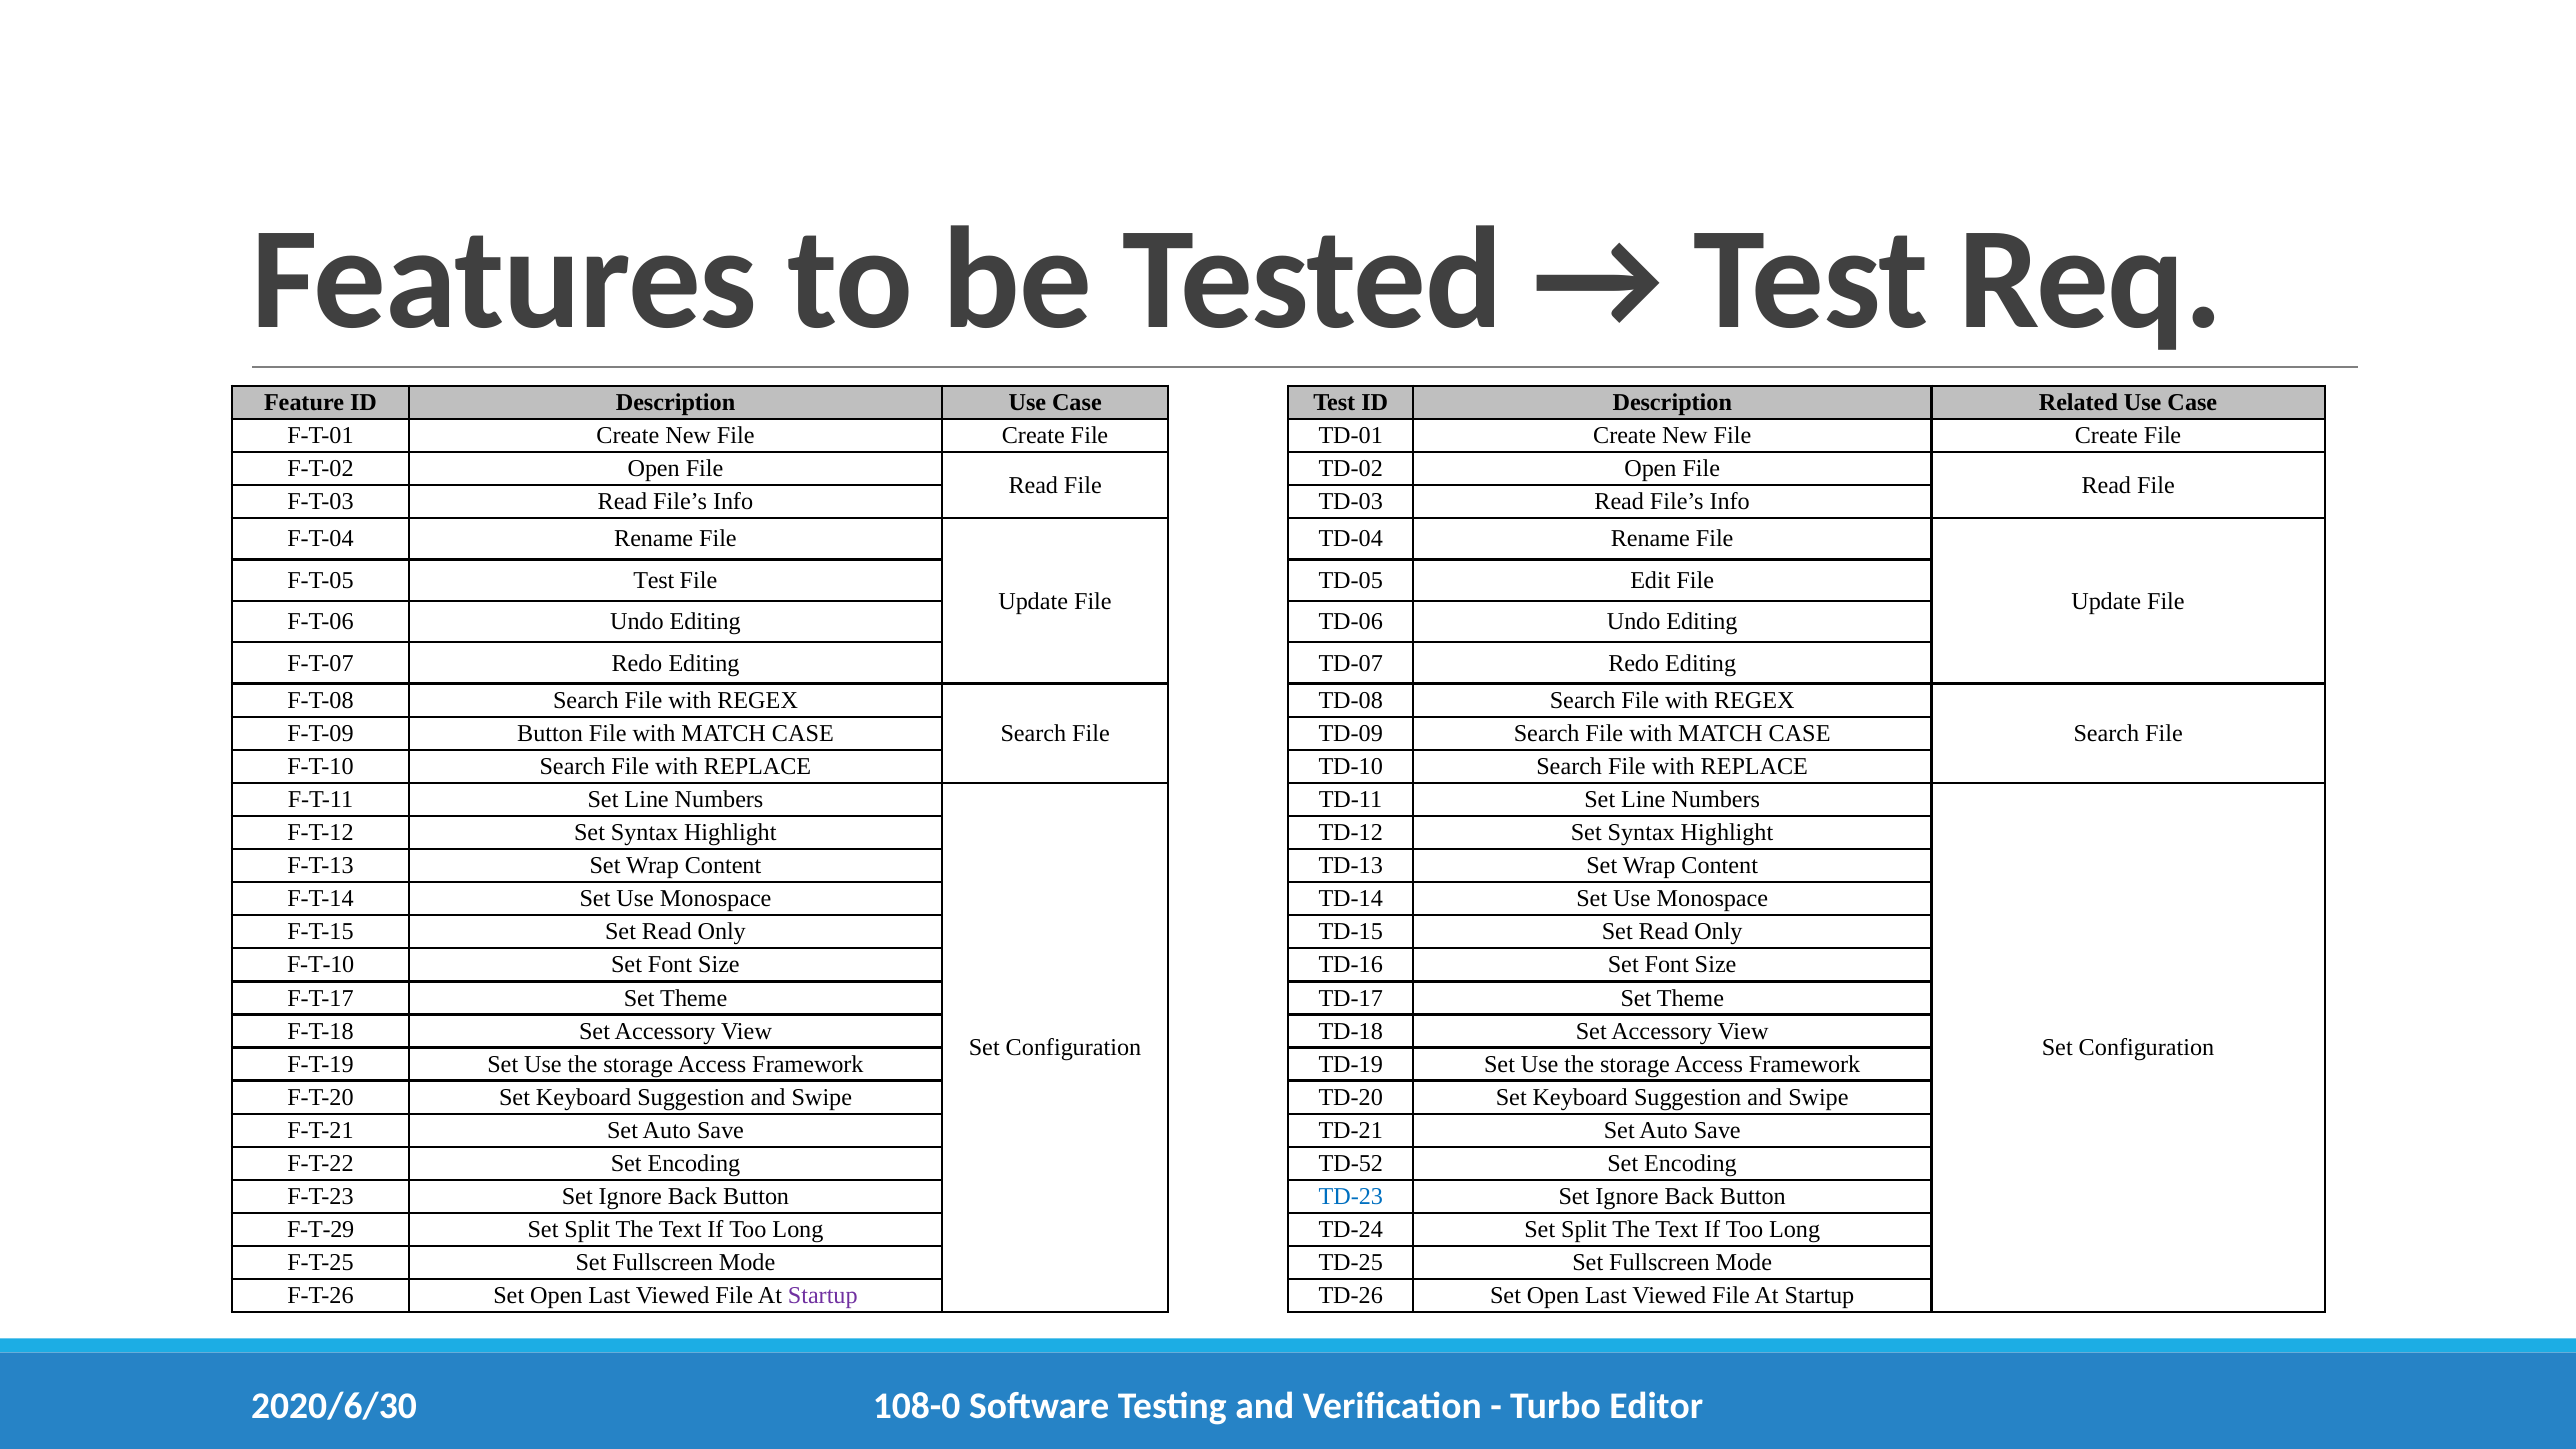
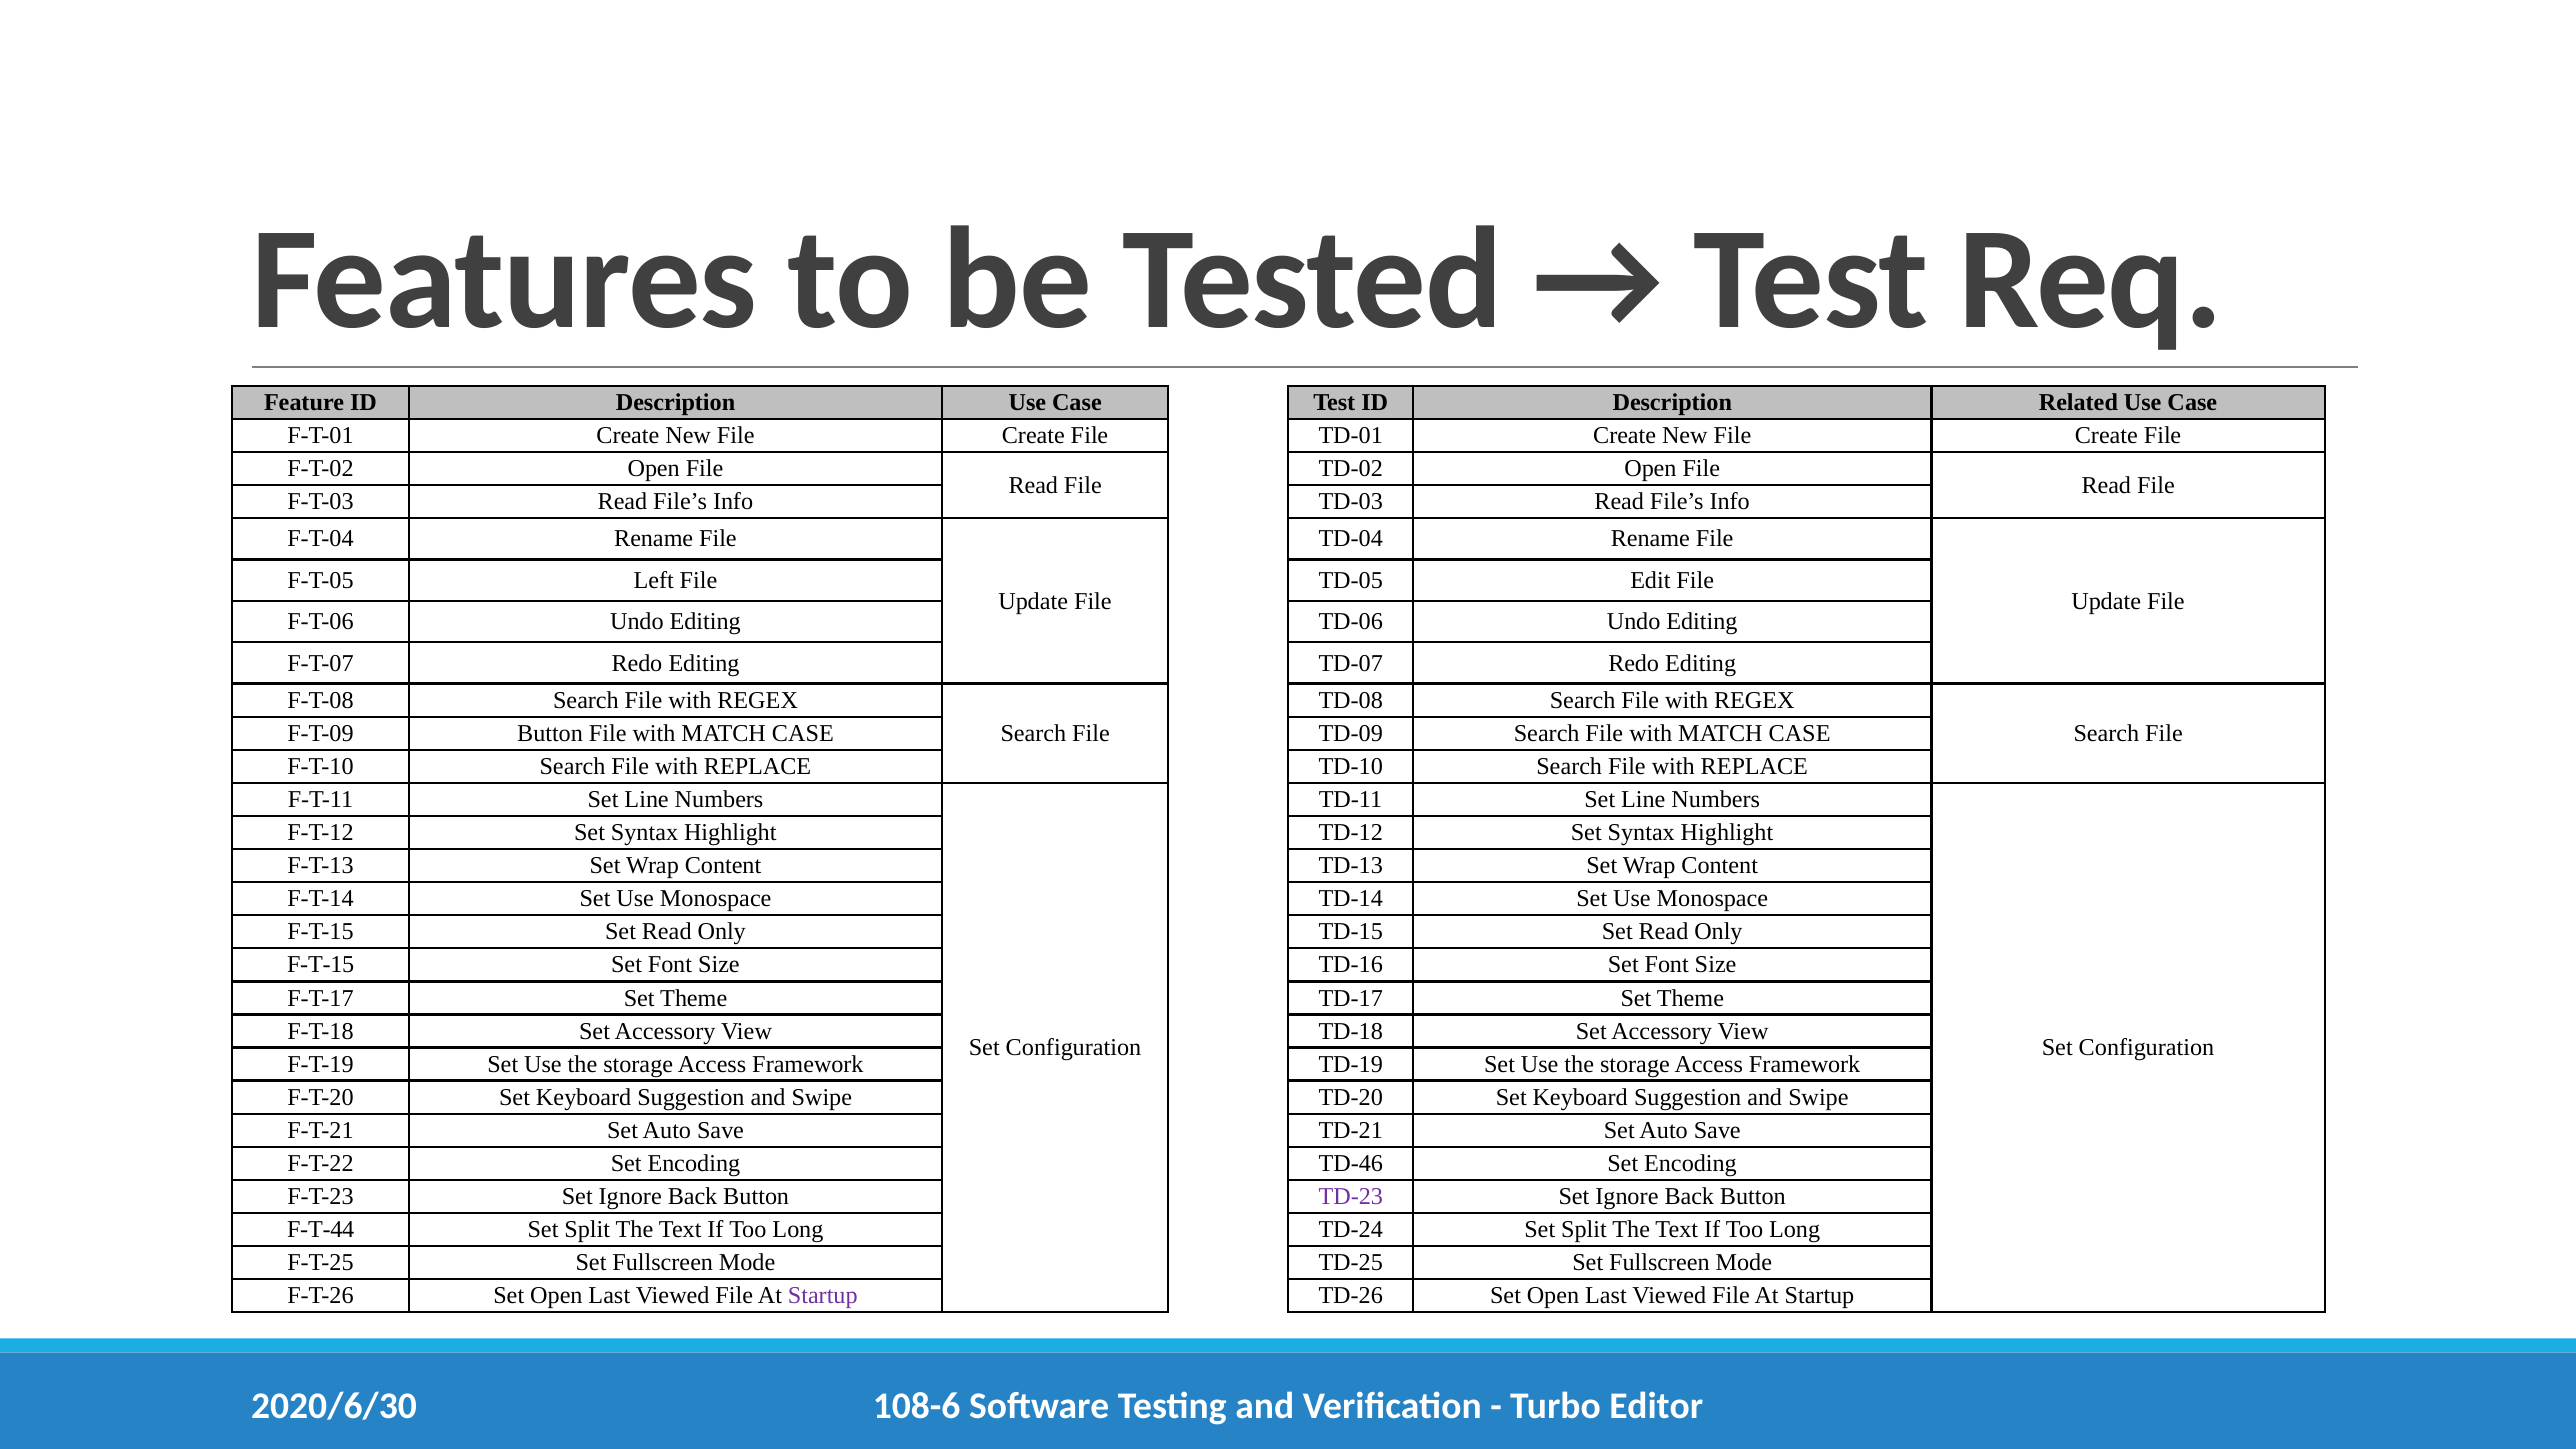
F-T-05 Test: Test -> Left (654, 580)
F-T-10: F-T-10 -> F-T-15 (321, 965)
TD-52: TD-52 -> TD-46 (1351, 1164)
TD-23 colour: blue -> purple (1351, 1197)
F-T-29: F-T-29 -> F-T-44 (321, 1230)
108-0: 108-0 -> 108-6 (917, 1406)
